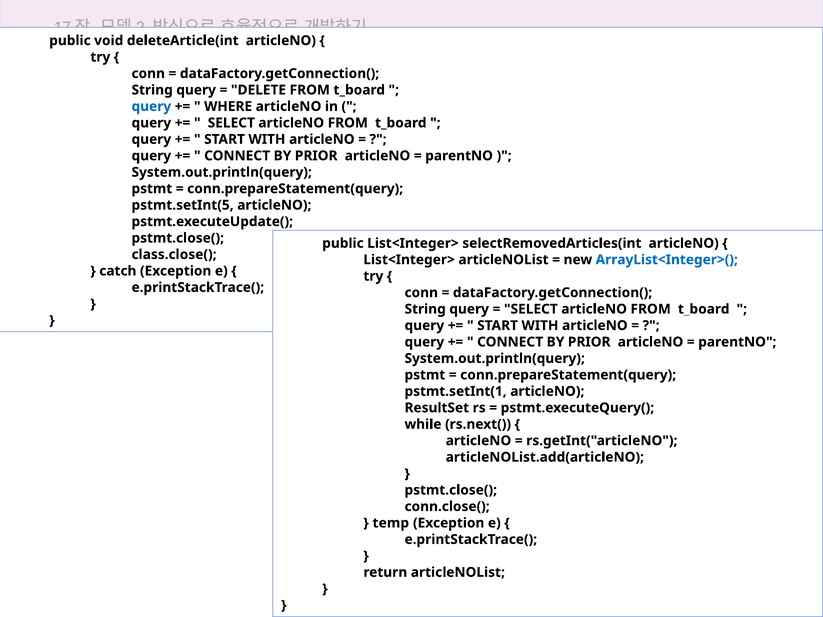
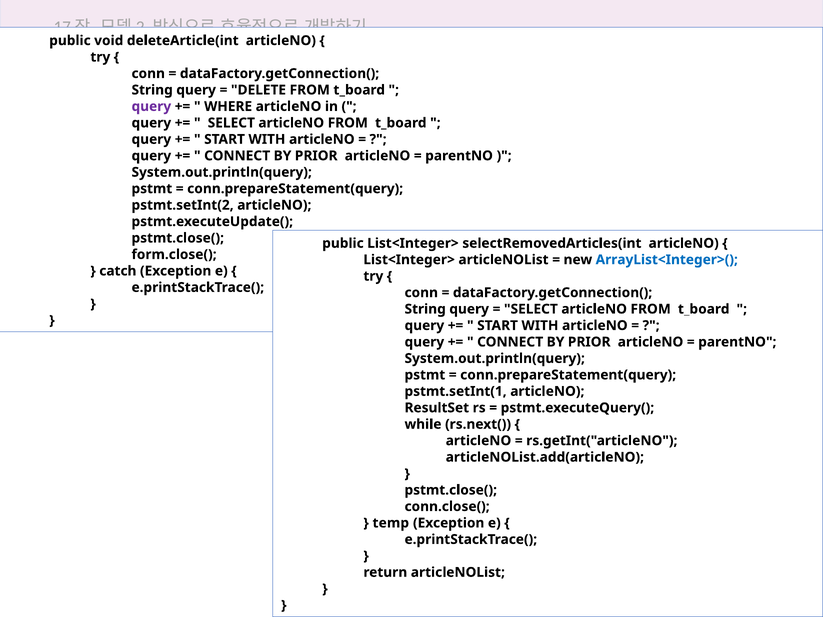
query colour: blue -> purple (151, 106)
pstmt.setInt(5: pstmt.setInt(5 -> pstmt.setInt(2 (183, 205)
class.close(: class.close( -> form.close( (174, 255)
